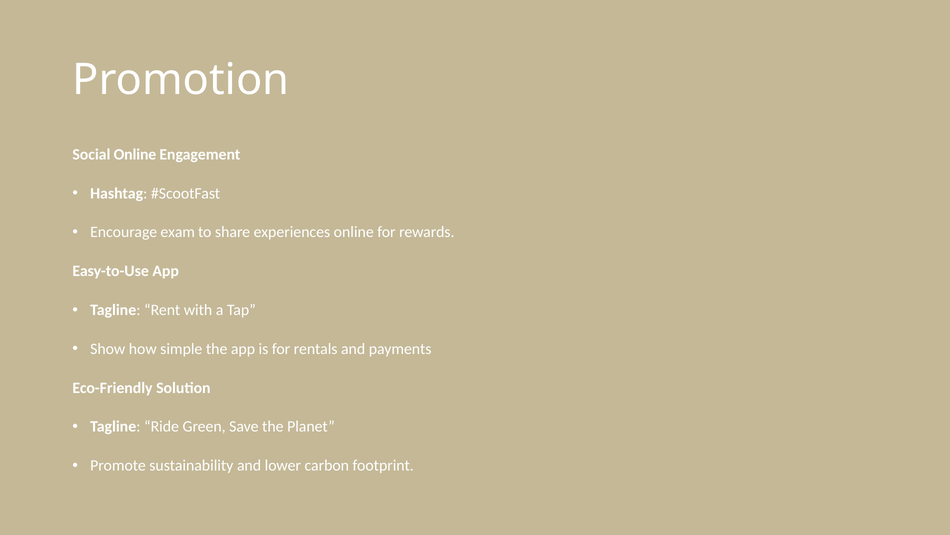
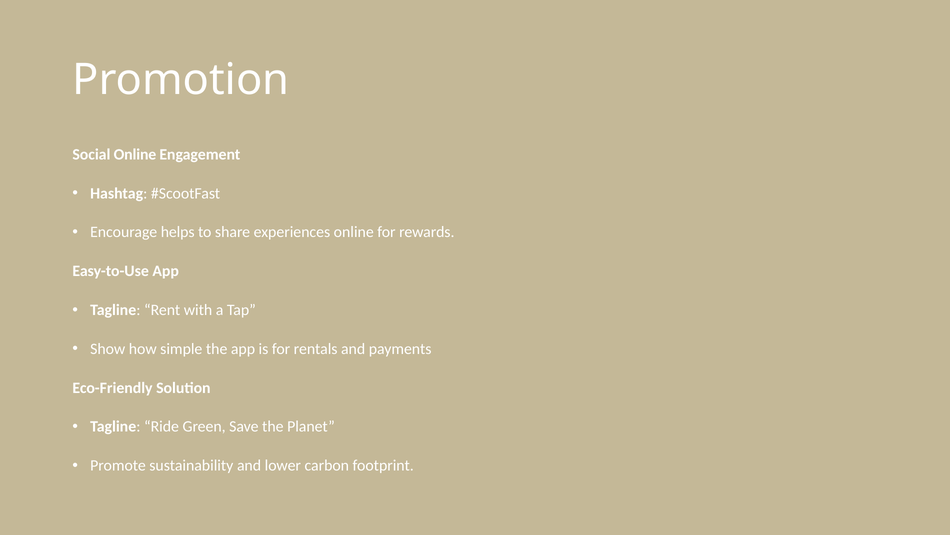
exam: exam -> helps (178, 232)
